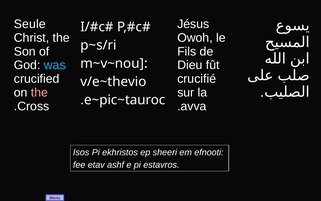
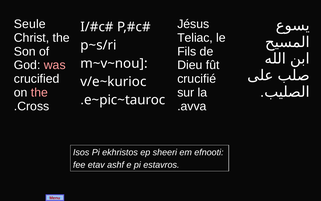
Owoh: Owoh -> Teliac (195, 38)
was colour: light blue -> pink (55, 65)
v/e~thevio: v/e~thevio -> v/e~kurioc (113, 82)
